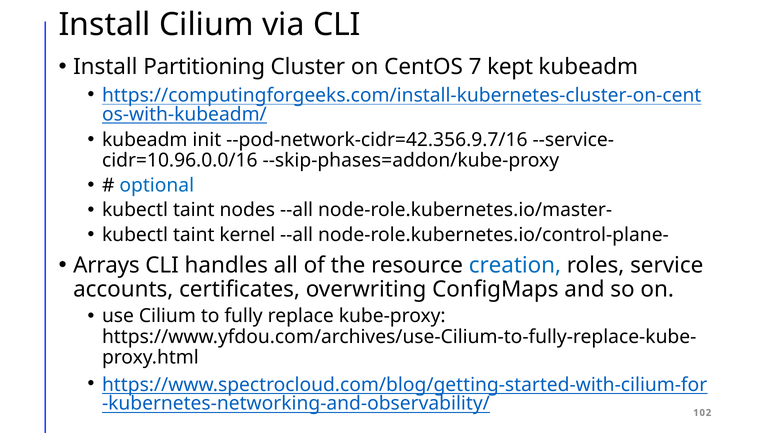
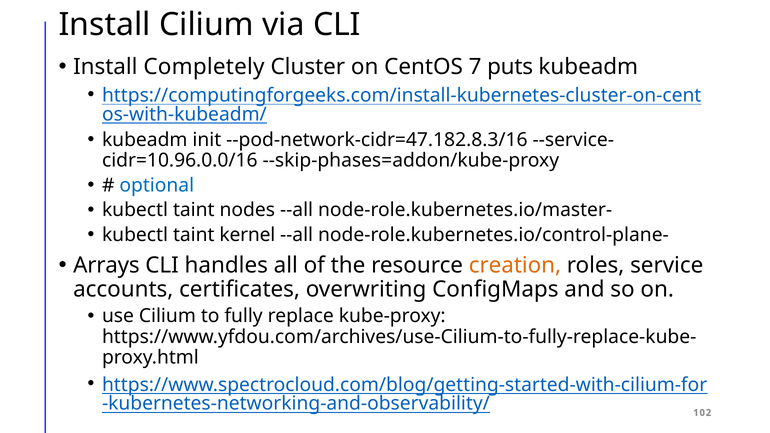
Partitioning: Partitioning -> Completely (204, 67)
kept: kept -> puts (510, 67)
--pod-network-cidr=42.356.9.7/16: --pod-network-cidr=42.356.9.7/16 -> --pod-network-cidr=47.182.8.3/16 (377, 140)
creation colour: blue -> orange (515, 265)
